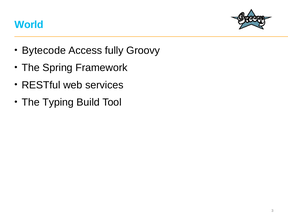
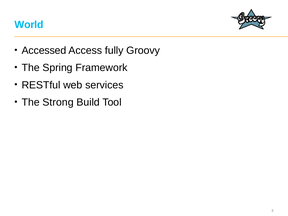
Bytecode: Bytecode -> Accessed (44, 50)
Typing: Typing -> Strong (58, 102)
